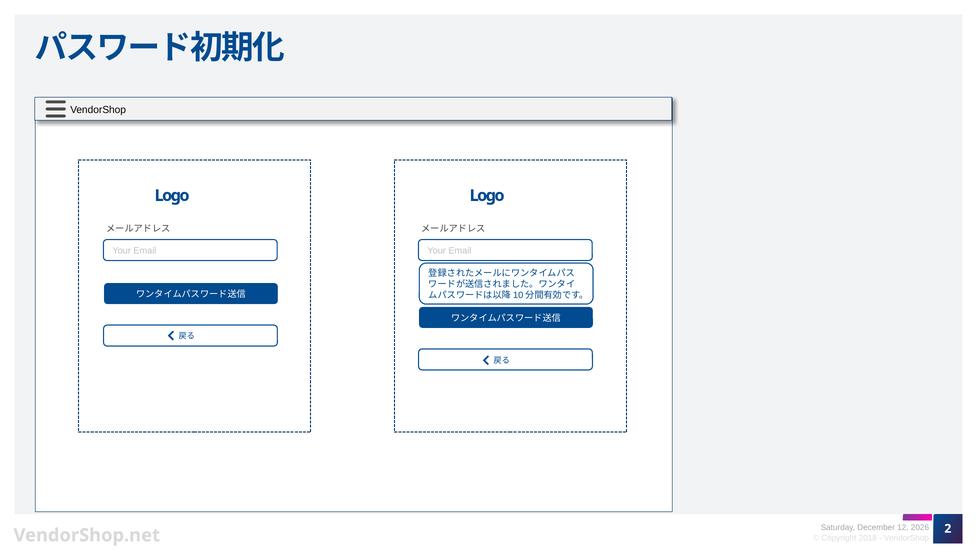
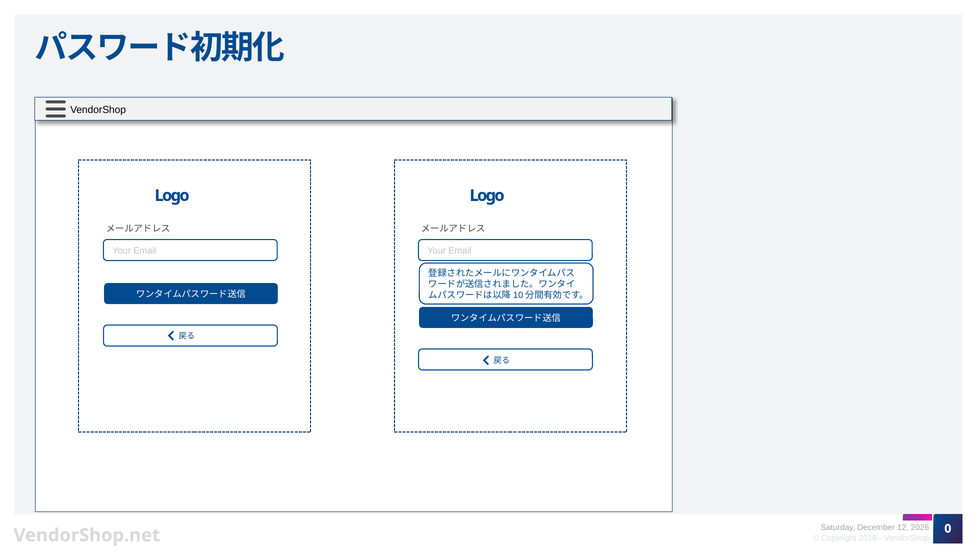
2: 2 -> 0 (948, 528)
